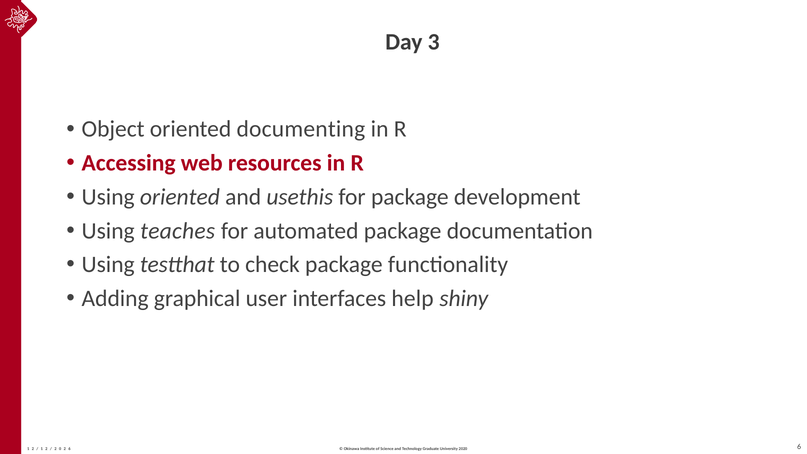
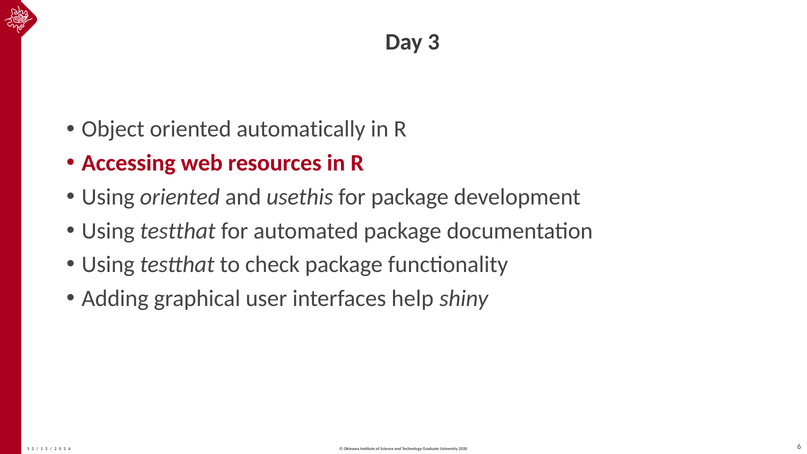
documenting: documenting -> automatically (301, 129)
teaches: teaches -> testthat (178, 231)
